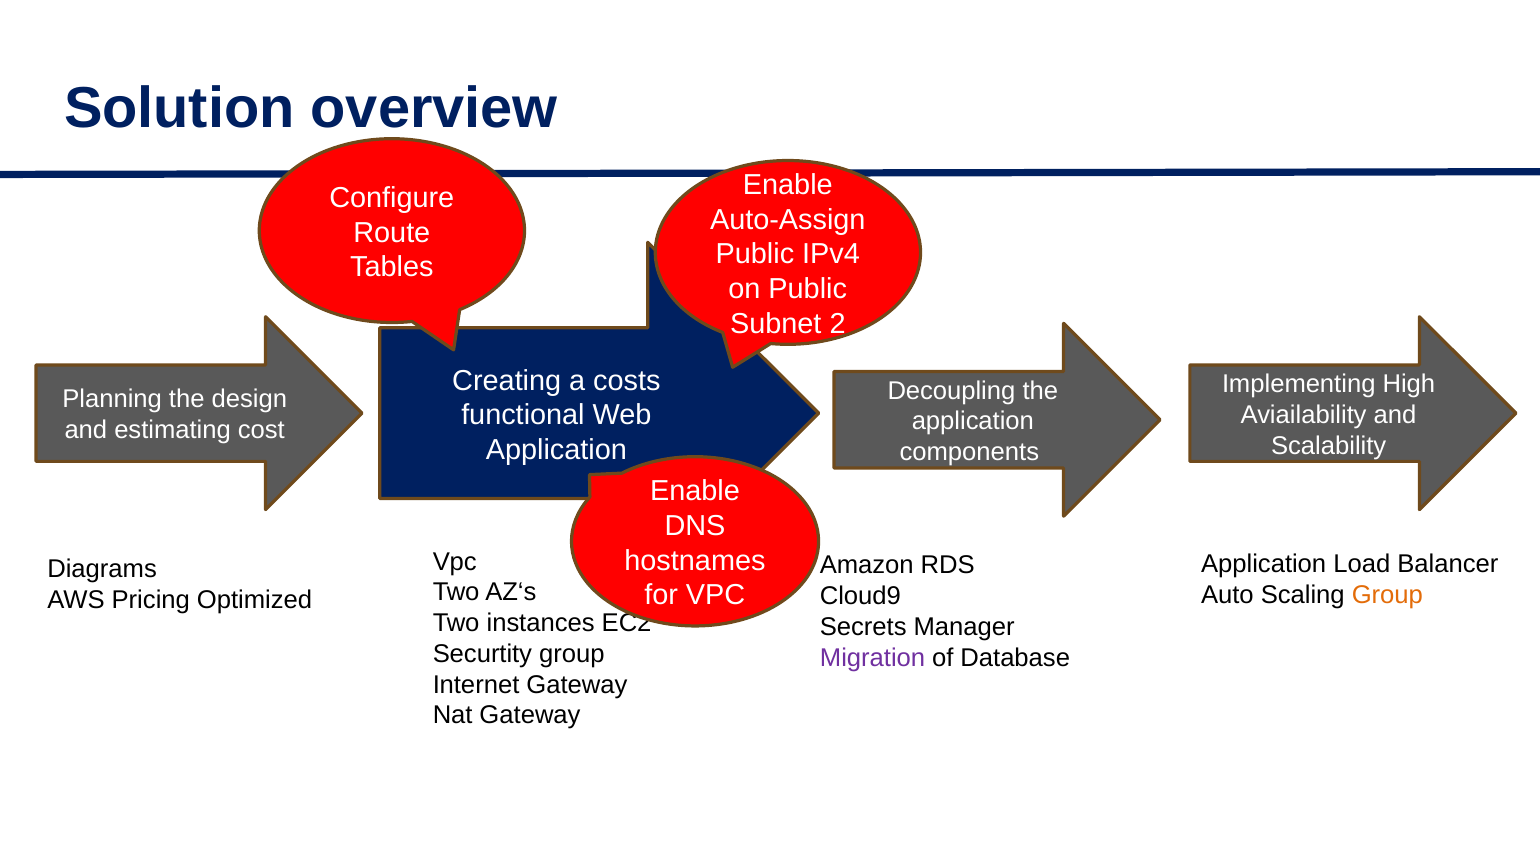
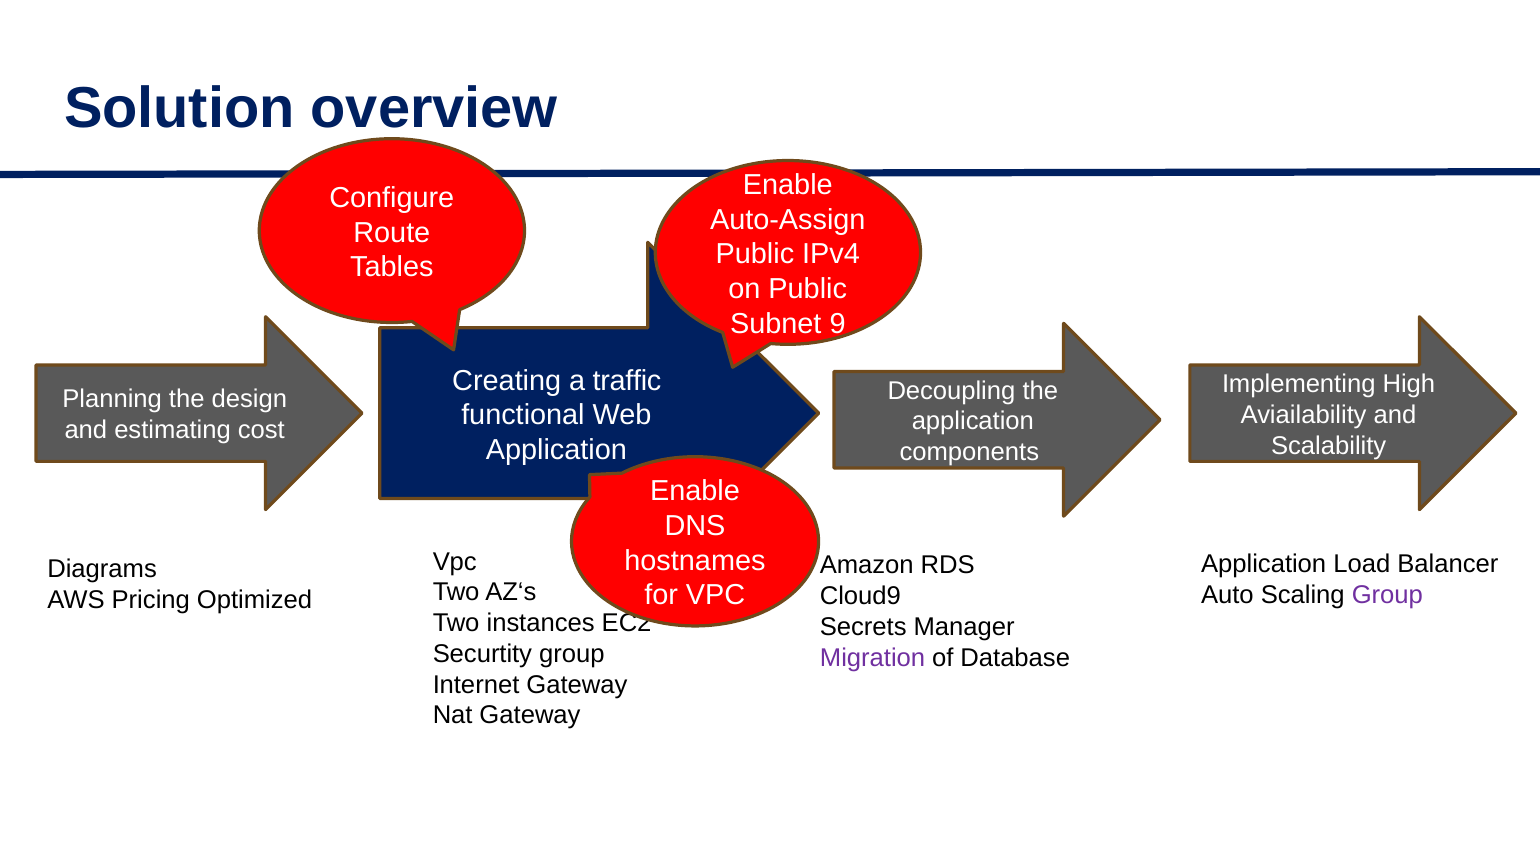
2: 2 -> 9 (838, 324)
costs: costs -> traffic (627, 381)
Group colour: orange -> purple (1387, 595)
